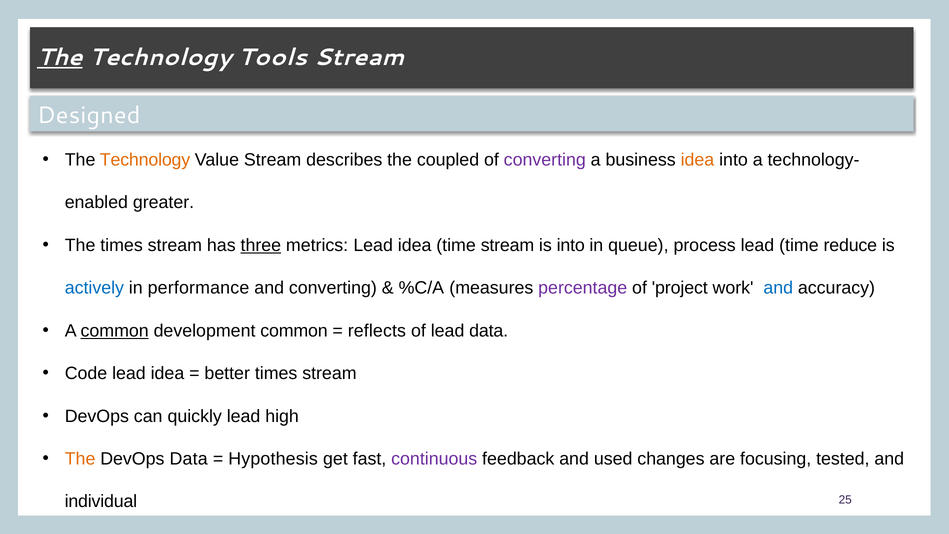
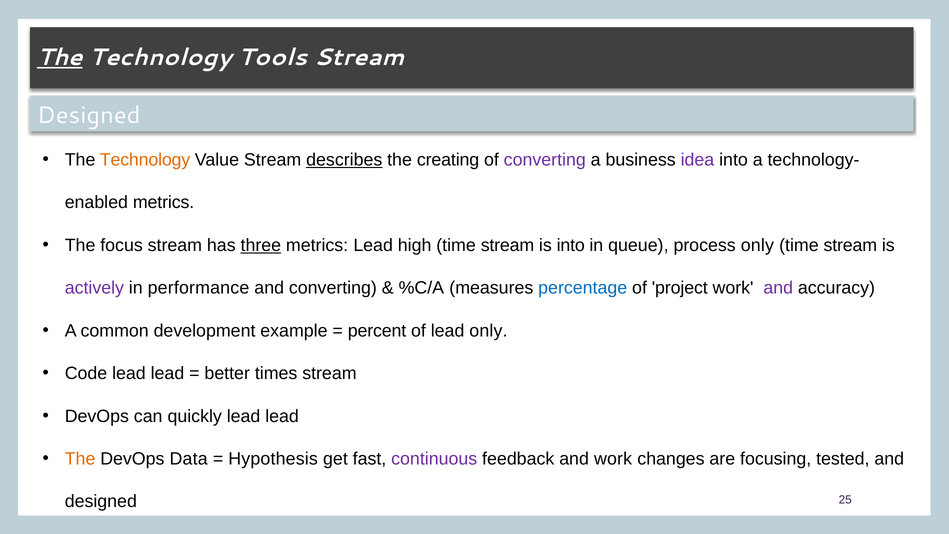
describes underline: none -> present (344, 160)
coupled: coupled -> creating (448, 160)
idea colour: orange -> purple (697, 160)
greater: greater -> metrics (164, 202)
The times: times -> focus (122, 245)
metrics Lead idea: idea -> high (415, 245)
process lead: lead -> only (757, 245)
reduce: reduce -> stream (850, 245)
actively colour: blue -> purple (94, 288)
percentage colour: purple -> blue (583, 288)
and colour: blue -> purple (778, 288)
common underline: present -> none (115, 331)
development common: common -> example (294, 331)
reflects: reflects -> percent (377, 331)
lead data: data -> only (488, 331)
idea: idea -> lead (167, 373)
high: high -> lead (282, 416)
and used: used -> work (613, 459)
individual: individual -> designed (101, 501)
